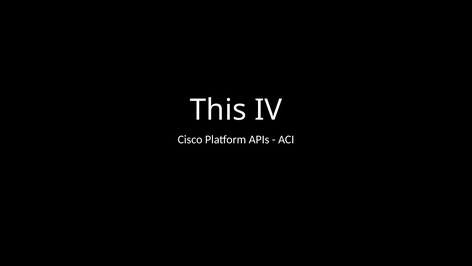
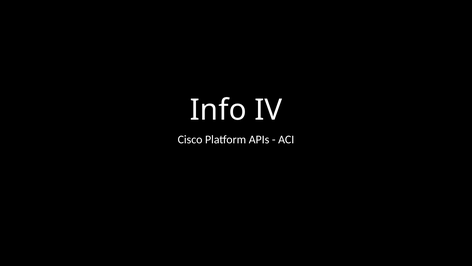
This: This -> Info (218, 110)
